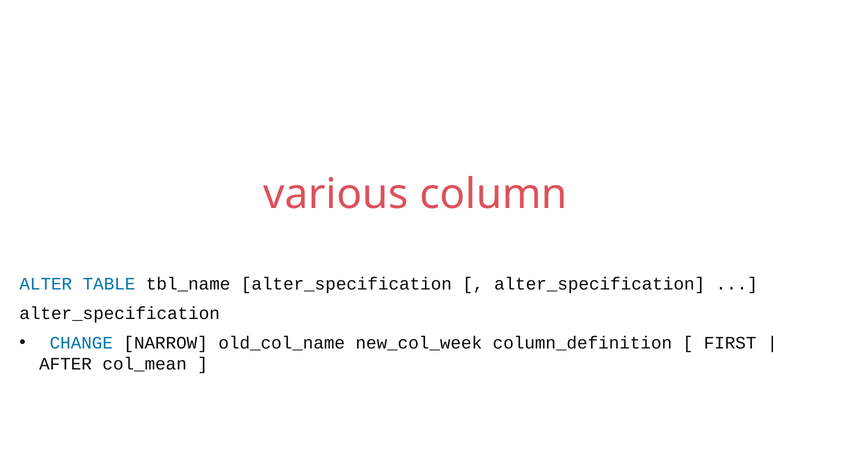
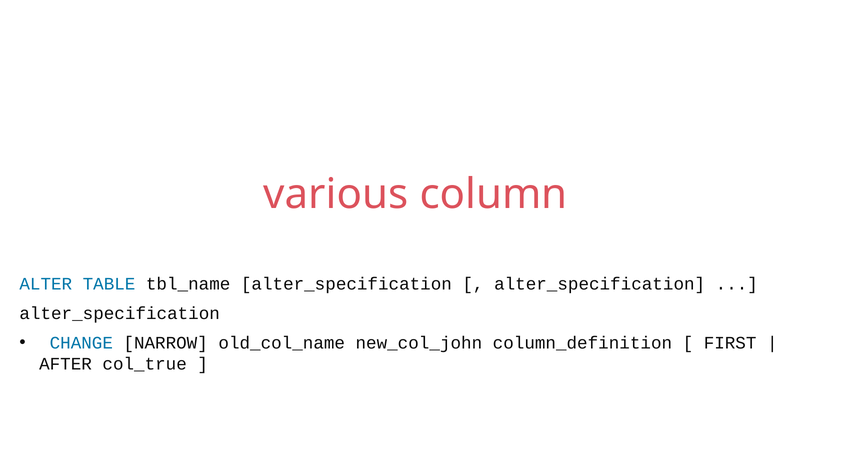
new_col_week: new_col_week -> new_col_john (419, 343)
col_mean: col_mean -> col_true (145, 364)
